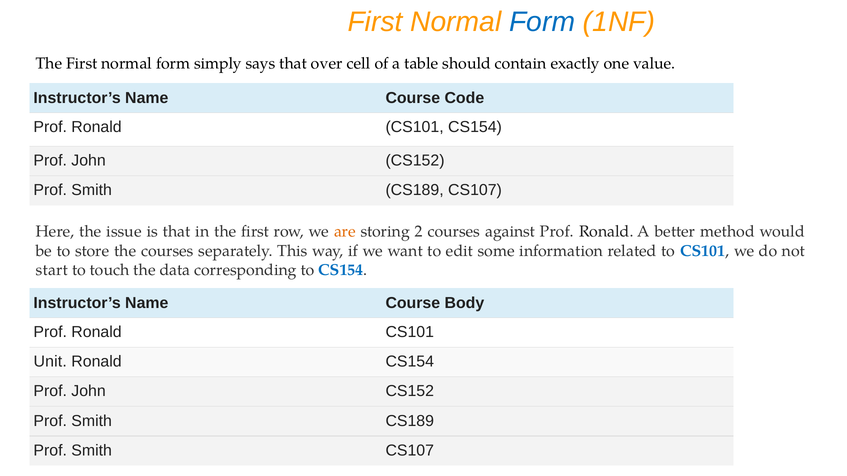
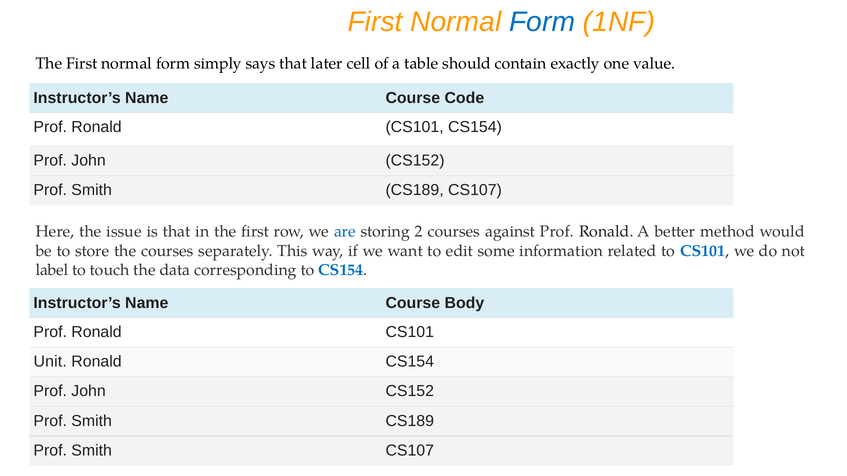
over: over -> later (327, 63)
are colour: orange -> blue (345, 232)
start: start -> label (52, 270)
